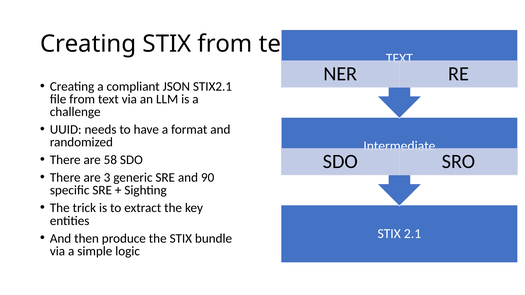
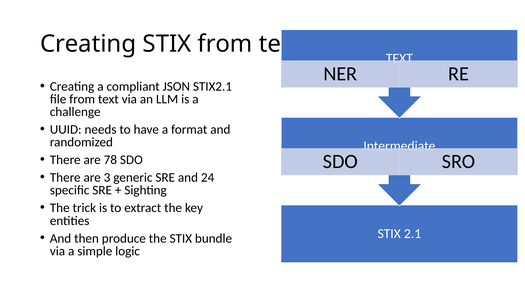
58: 58 -> 78 (110, 160)
90: 90 -> 24 (208, 178)
